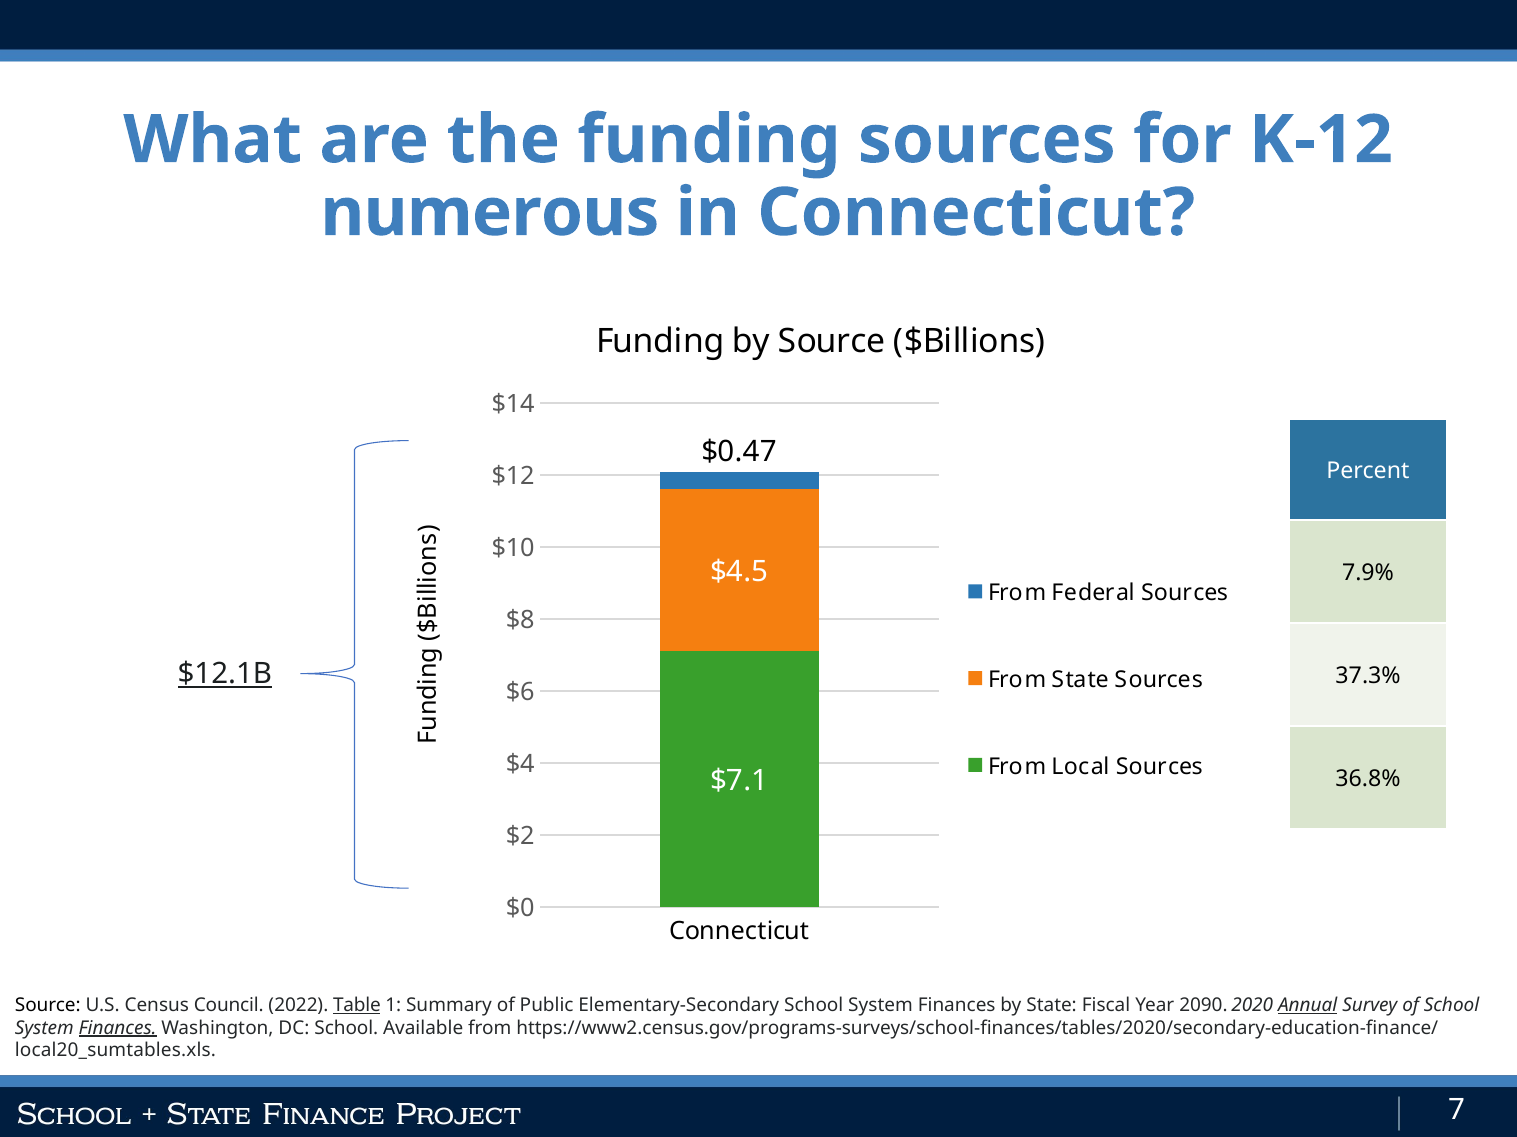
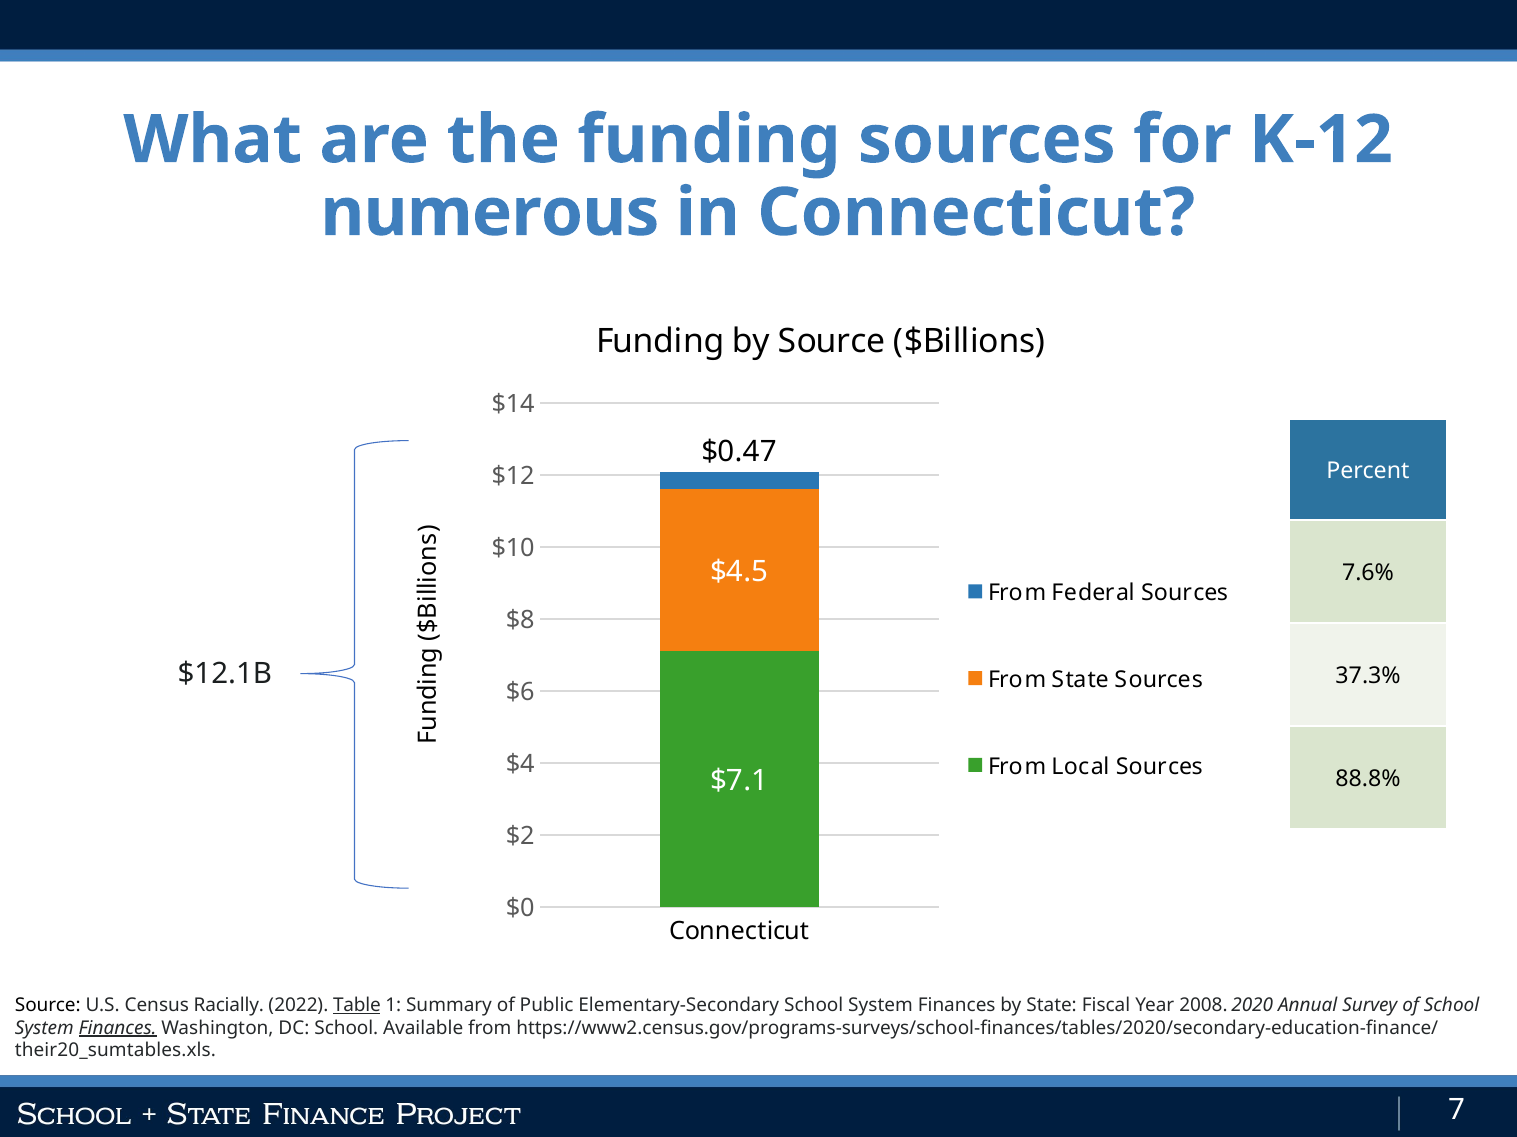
7.9%: 7.9% -> 7.6% (1368, 573)
$12.1B underline: present -> none (225, 675)
36.8%: 36.8% -> 88.8% (1368, 779)
Council: Council -> Racially (229, 1006)
2090: 2090 -> 2008 (1203, 1006)
Annual underline: present -> none (1308, 1006)
local20_sumtables.xls: local20_sumtables.xls -> their20_sumtables.xls (115, 1051)
